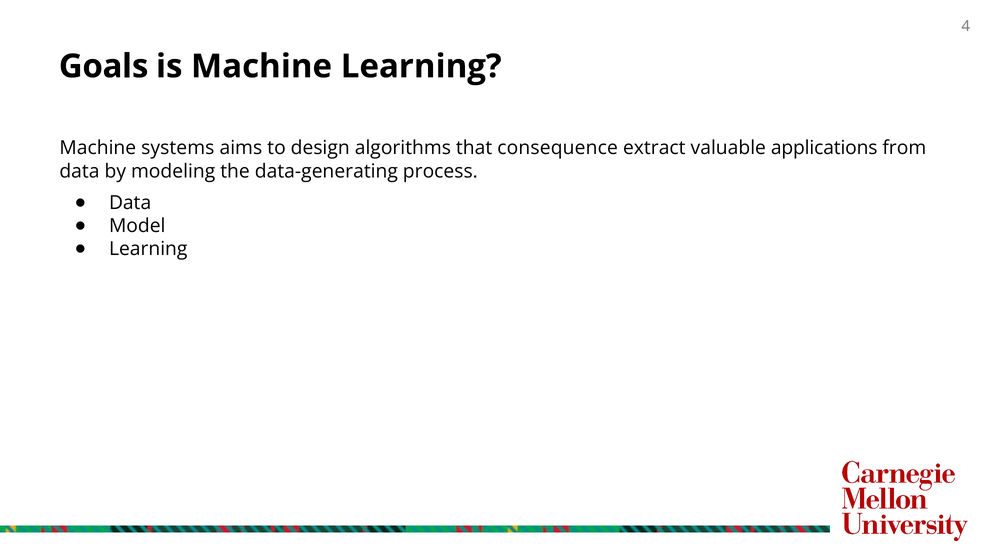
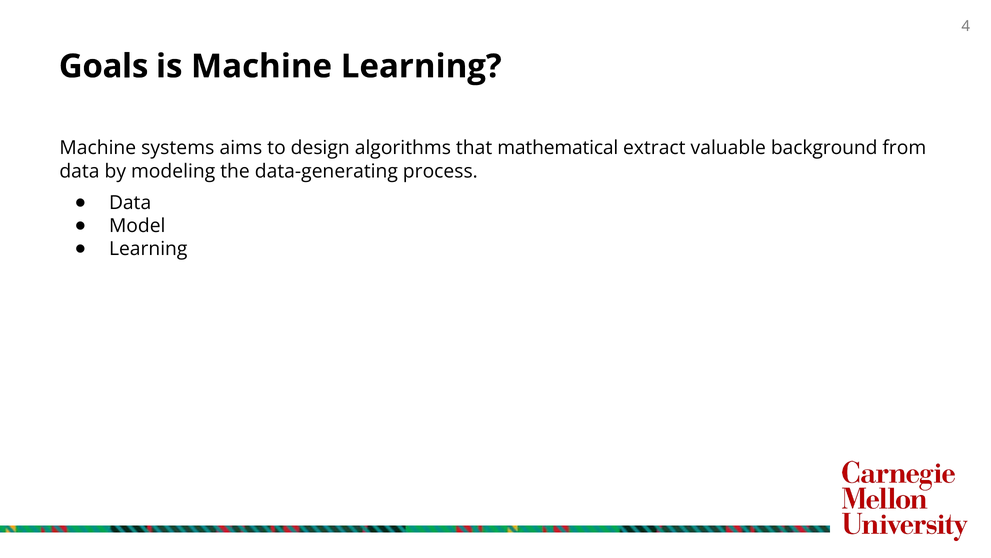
consequence: consequence -> mathematical (558, 148)
applications: applications -> background (824, 148)
